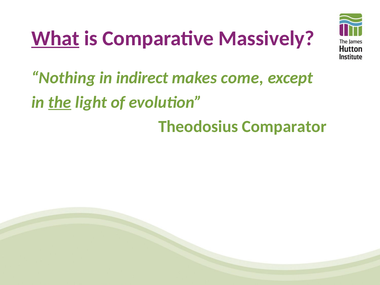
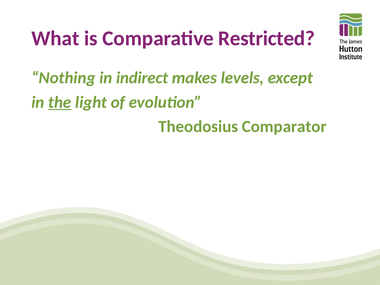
What underline: present -> none (55, 38)
Massively: Massively -> Restricted (267, 38)
come: come -> levels (242, 78)
